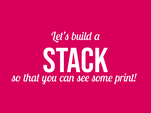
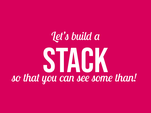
print: print -> than (126, 78)
